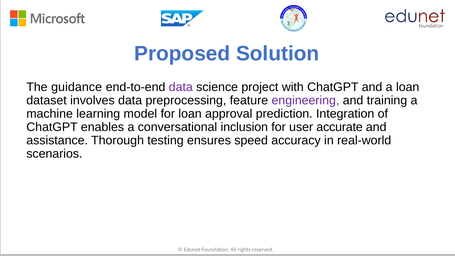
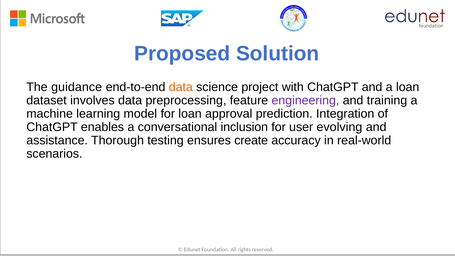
data colour: purple -> orange (181, 87)
accurate: accurate -> evolving (339, 127)
speed: speed -> create (251, 140)
